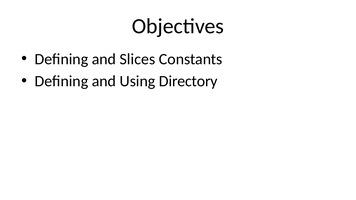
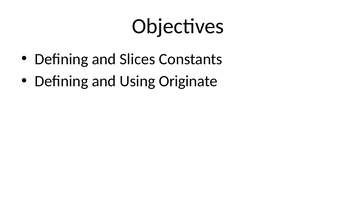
Directory: Directory -> Originate (188, 81)
